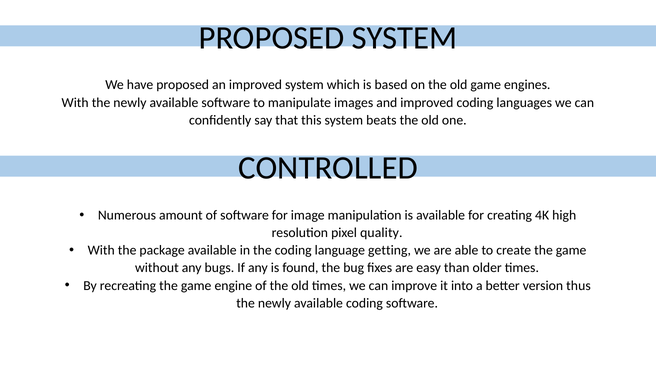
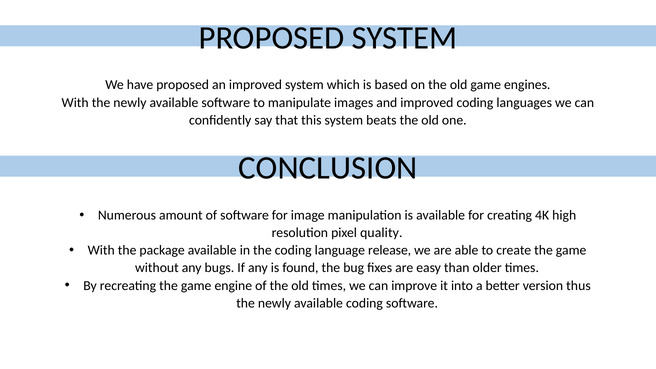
CONTROLLED: CONTROLLED -> CONCLUSION (328, 168)
getting: getting -> release (390, 250)
